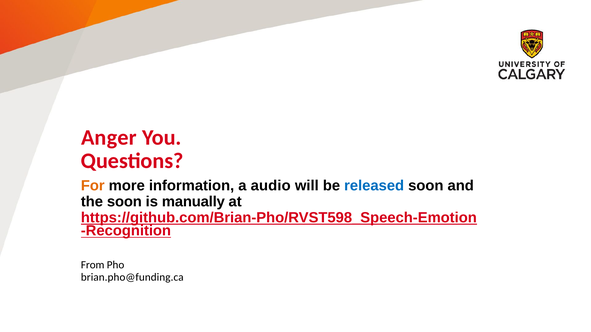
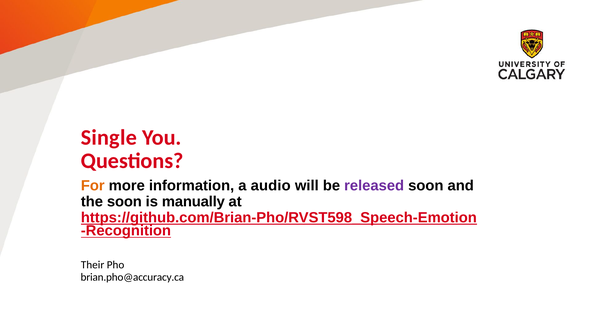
Anger: Anger -> Single (109, 138)
released colour: blue -> purple (374, 186)
From: From -> Their (93, 265)
brian.pho@funding.ca: brian.pho@funding.ca -> brian.pho@accuracy.ca (132, 277)
